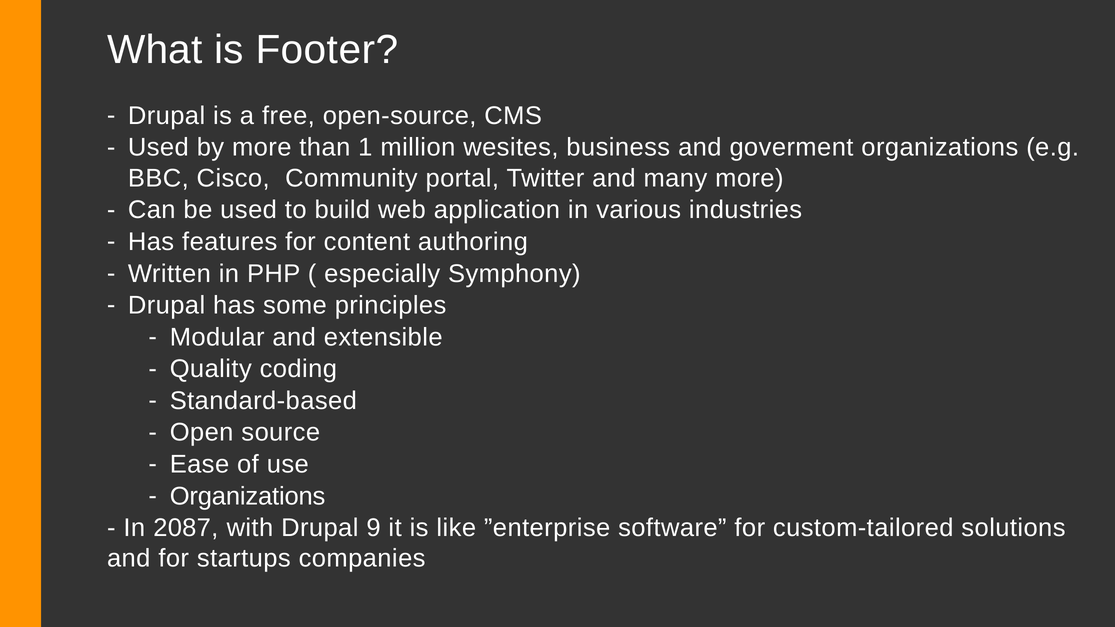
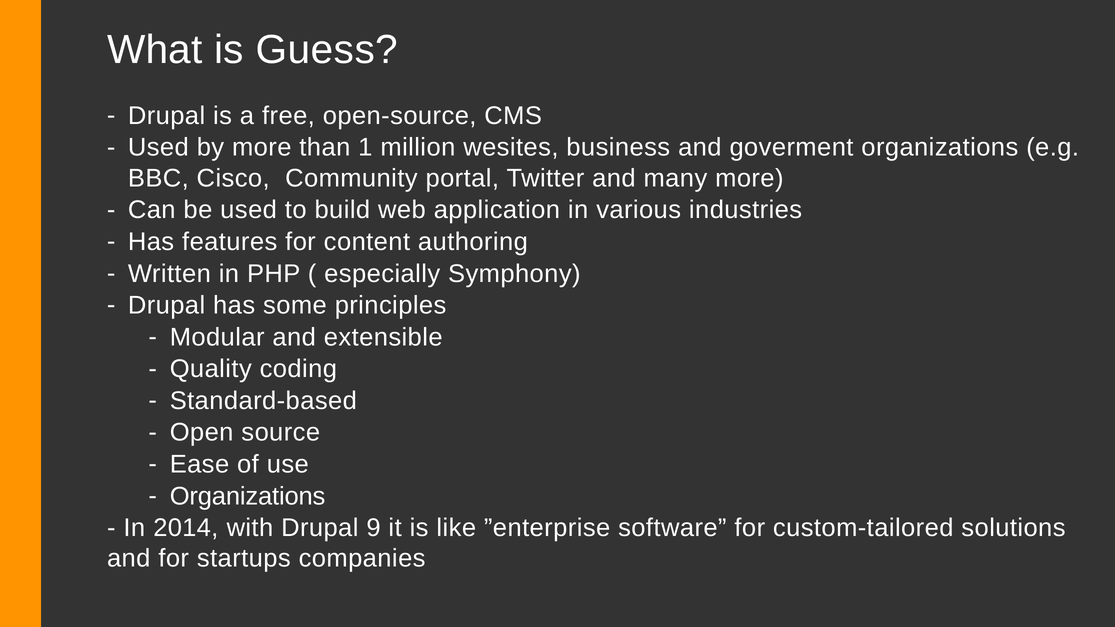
Footer: Footer -> Guess (327, 50)
2087: 2087 -> 2014 (186, 528)
